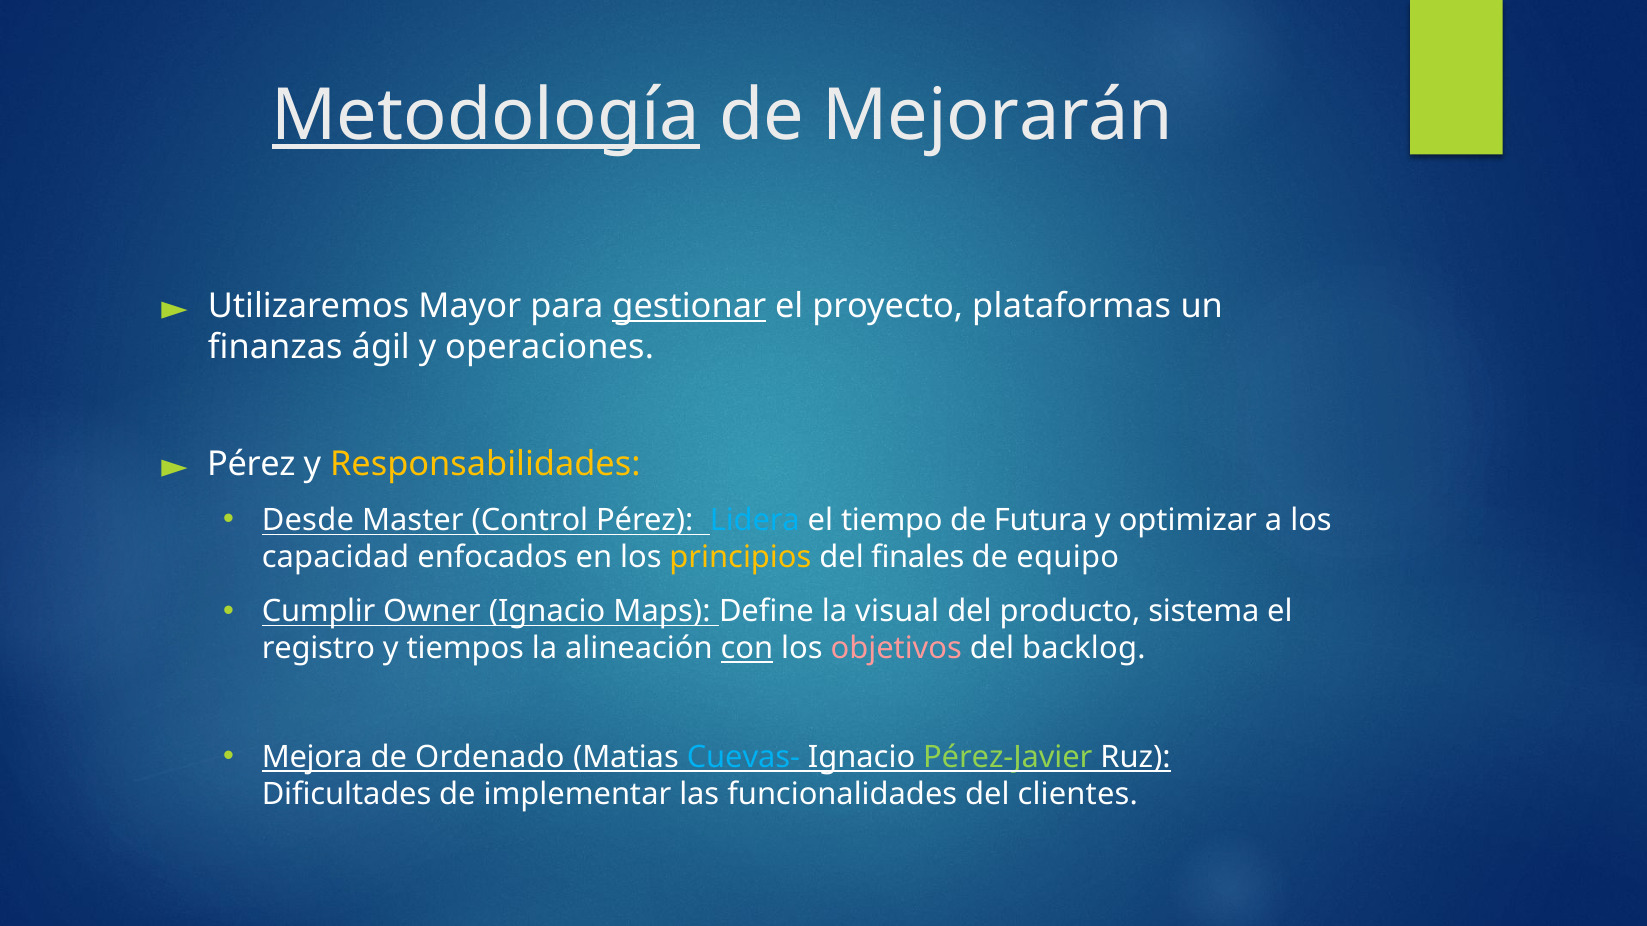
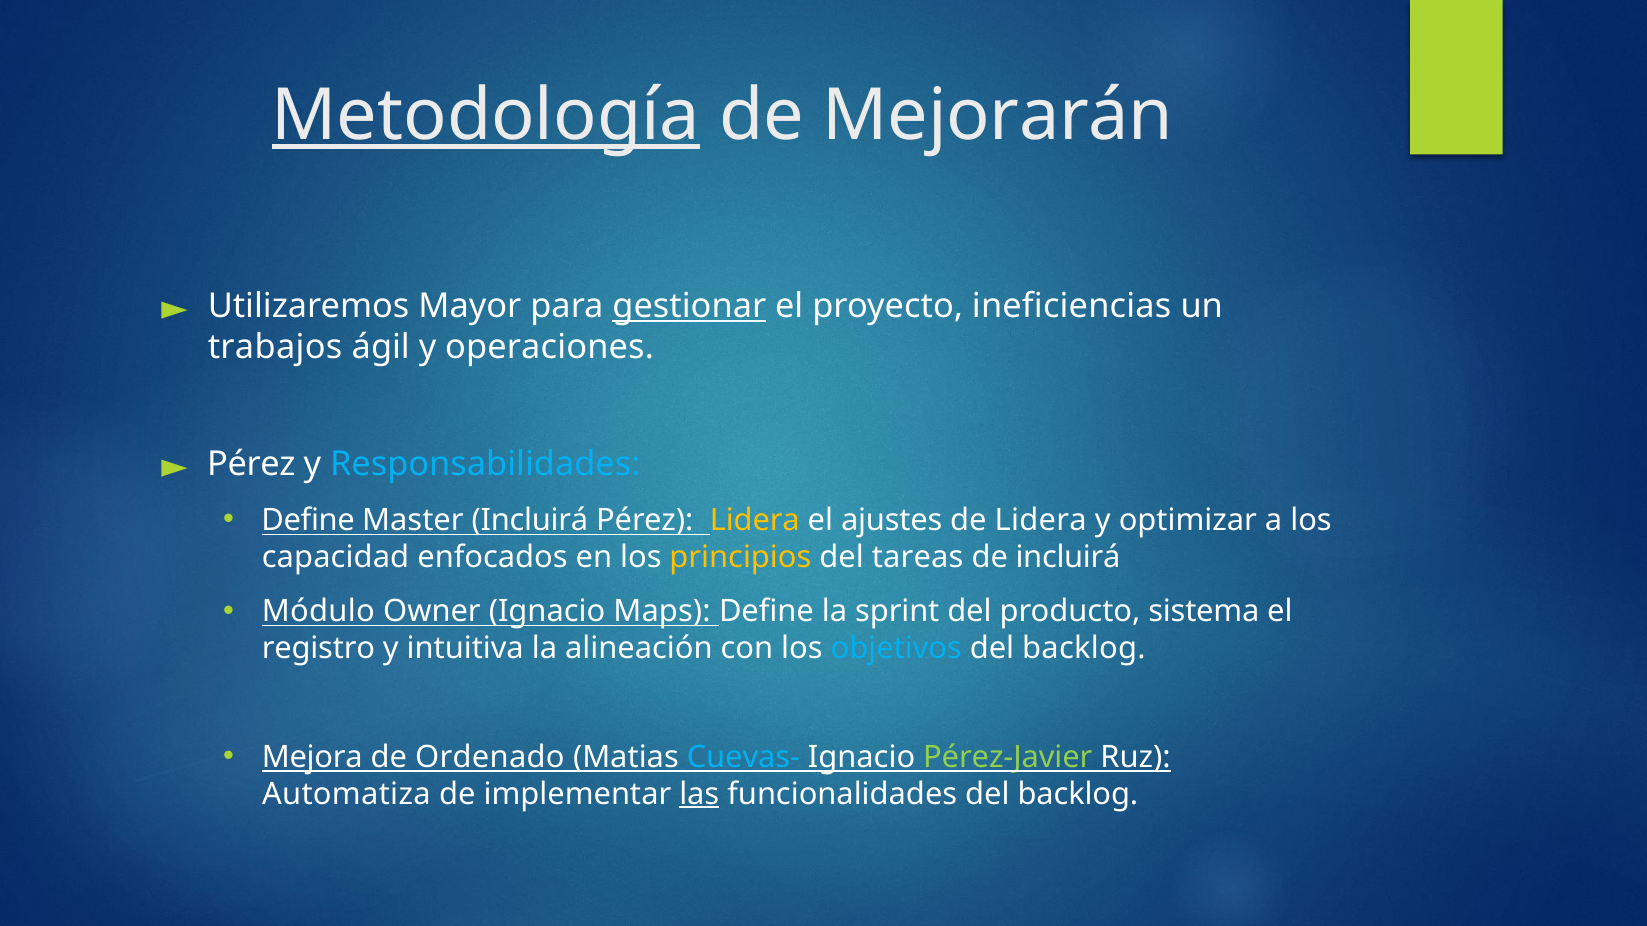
plataformas: plataformas -> ineficiencias (1072, 307)
finanzas: finanzas -> trabajos (275, 348)
Responsabilidades colour: yellow -> light blue (485, 465)
Desde: Desde -> Define (308, 521)
Master Control: Control -> Incluirá (530, 521)
Lidera colour: light blue -> yellow (755, 521)
tiempo: tiempo -> ajustes (892, 521)
de Futura: Futura -> Lidera (1041, 521)
finales: finales -> tareas (918, 558)
de equipo: equipo -> incluirá (1068, 558)
Cumplir: Cumplir -> Módulo (318, 612)
visual: visual -> sprint (897, 612)
tiempos: tiempos -> intuitiva (465, 649)
con underline: present -> none (747, 649)
objetivos colour: pink -> light blue (896, 649)
Dificultades: Dificultades -> Automatiza (346, 795)
las underline: none -> present (699, 795)
funcionalidades del clientes: clientes -> backlog (1078, 795)
